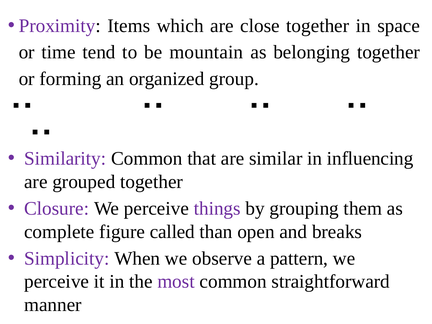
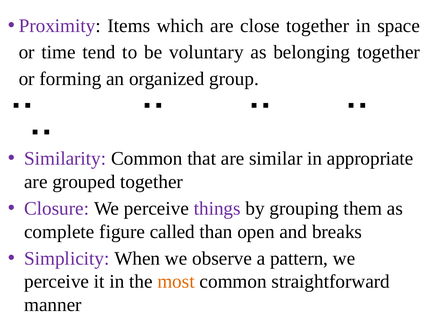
mountain: mountain -> voluntary (206, 52)
influencing: influencing -> appropriate (370, 159)
most colour: purple -> orange (176, 282)
